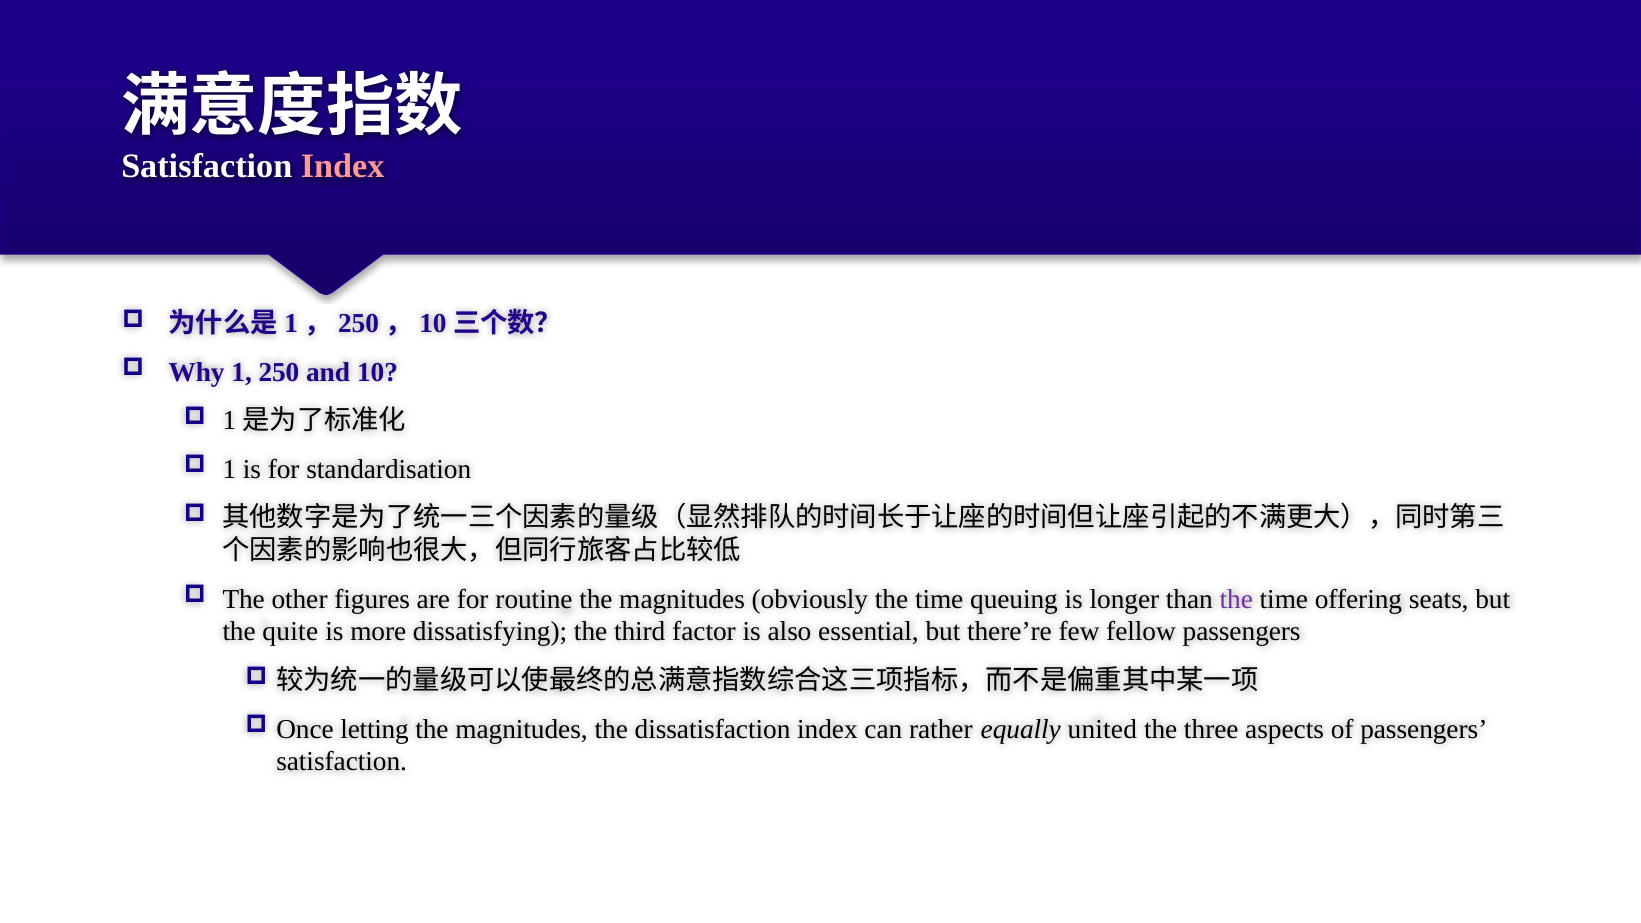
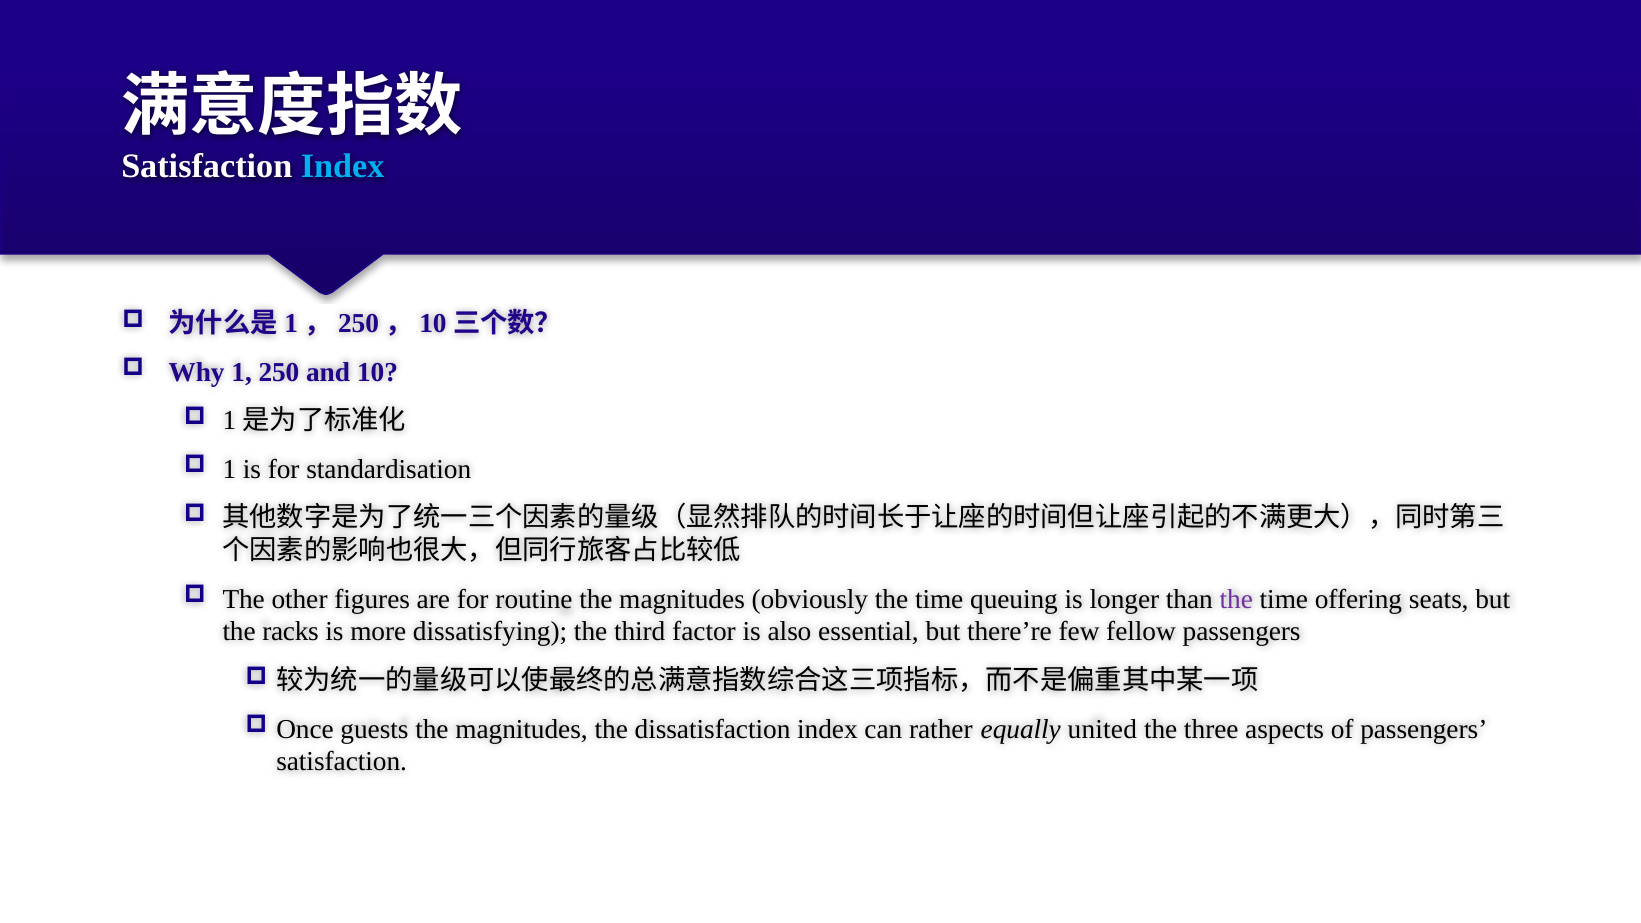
Index colour: pink -> light blue (343, 166)
quite: quite -> racks (291, 632)
letting: letting -> guests (375, 729)
